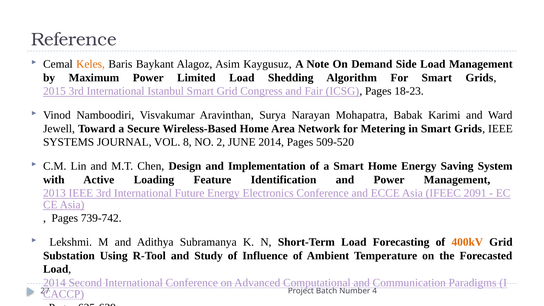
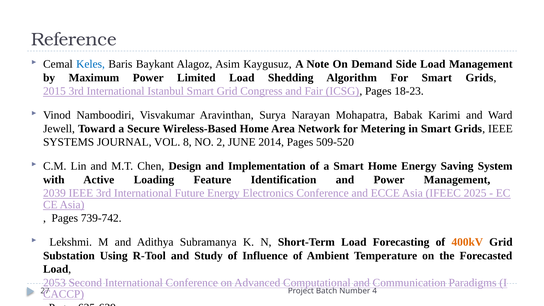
Keles colour: orange -> blue (91, 64)
2013: 2013 -> 2039 (54, 193)
2091: 2091 -> 2025 (475, 193)
2014: 2014 -> 2053 (54, 283)
